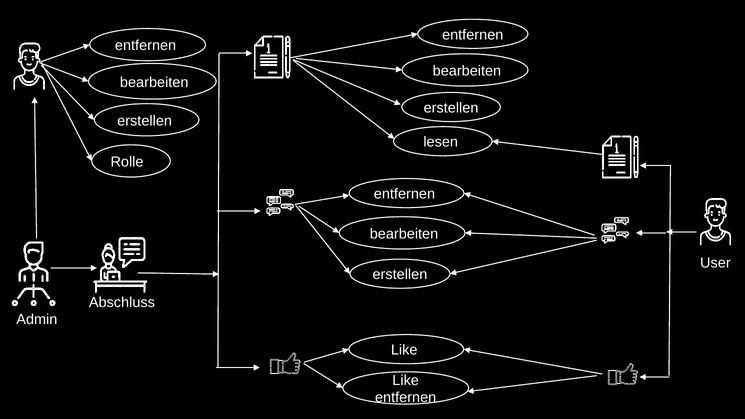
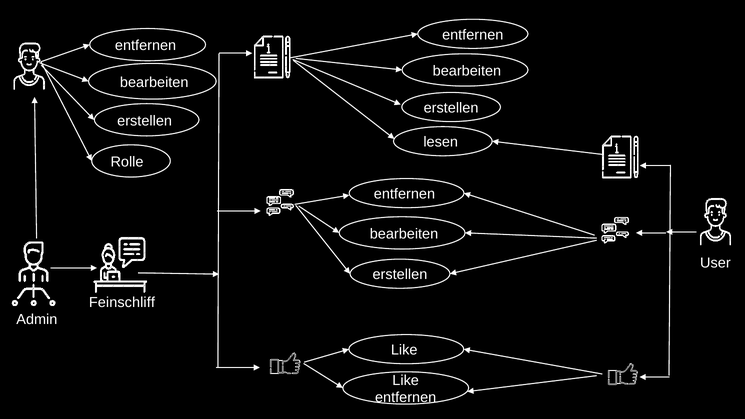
Abschluss: Abschluss -> Feinschliff (122, 302)
